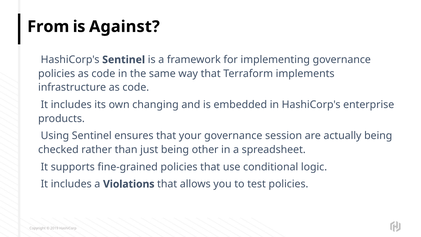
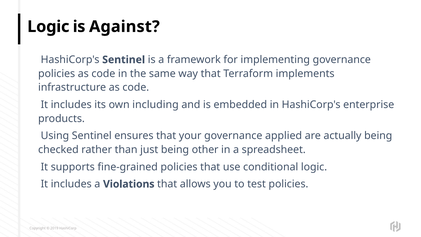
From: From -> Logic (48, 27)
changing: changing -> including (155, 105)
session: session -> applied (284, 136)
